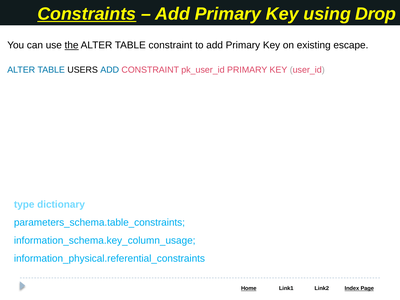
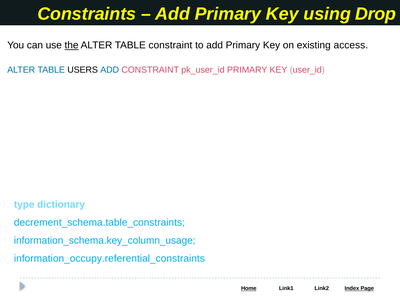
Constraints underline: present -> none (87, 14)
escape: escape -> access (351, 45)
parameters_schema.table_constraints: parameters_schema.table_constraints -> decrement_schema.table_constraints (99, 223)
information_physical.referential_constraints: information_physical.referential_constraints -> information_occupy.referential_constraints (109, 259)
